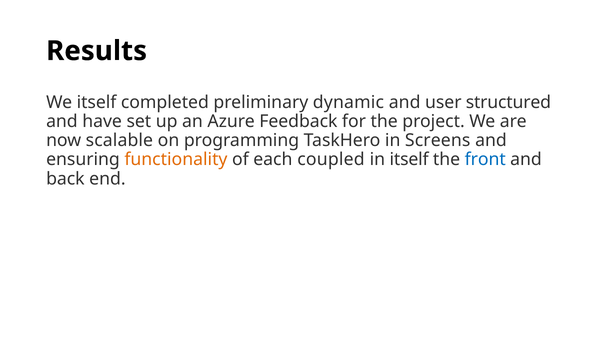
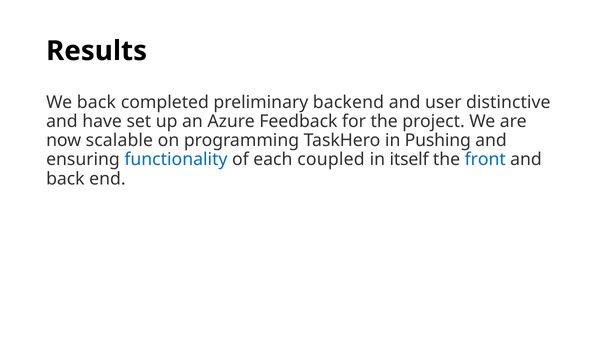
We itself: itself -> back (96, 102)
dynamic: dynamic -> backend (348, 102)
structured: structured -> distinctive (508, 102)
Screens: Screens -> Pushing (438, 140)
functionality colour: orange -> blue (176, 159)
